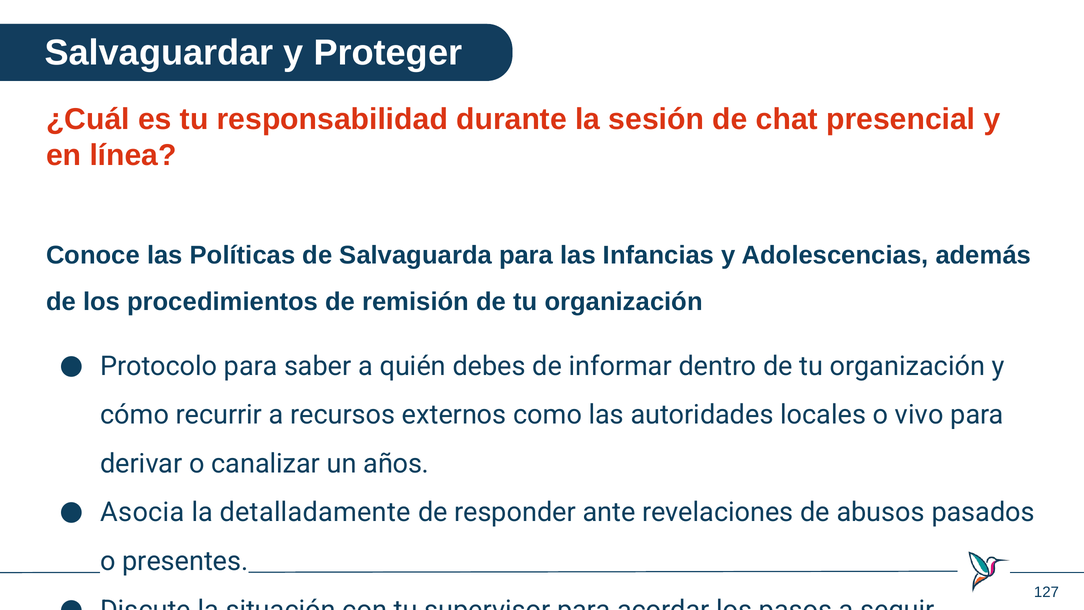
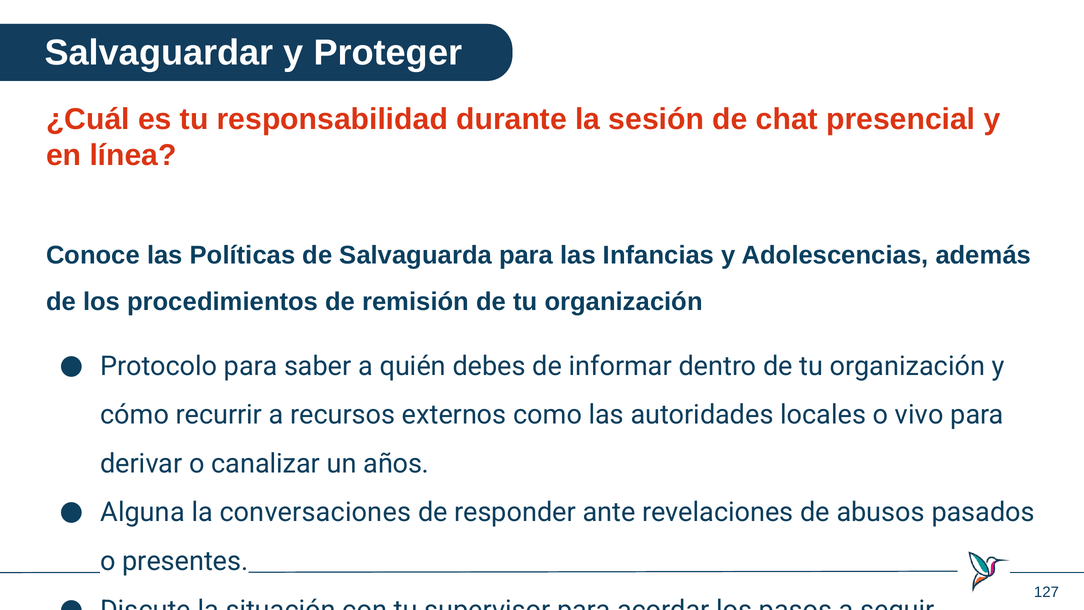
Asocia: Asocia -> Alguna (142, 512)
detalladamente: detalladamente -> conversaciones (315, 512)
